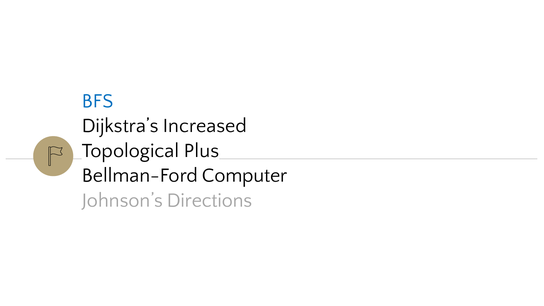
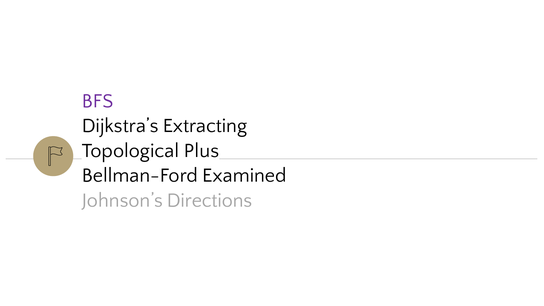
BFS colour: blue -> purple (98, 101)
Increased: Increased -> Extracting (205, 126)
Computer: Computer -> Examined (244, 175)
